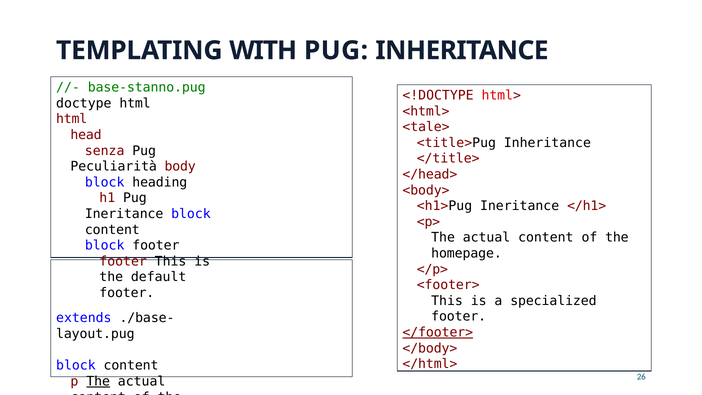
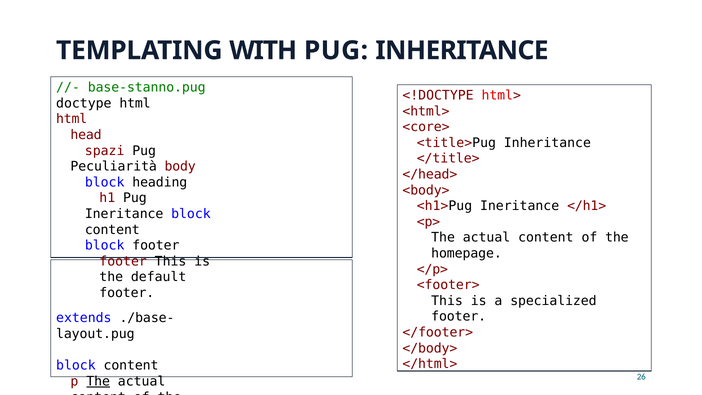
<tale>: <tale> -> <core> (426, 127)
senza: senza -> spazi (105, 151)
</footer> underline: present -> none (438, 332)
